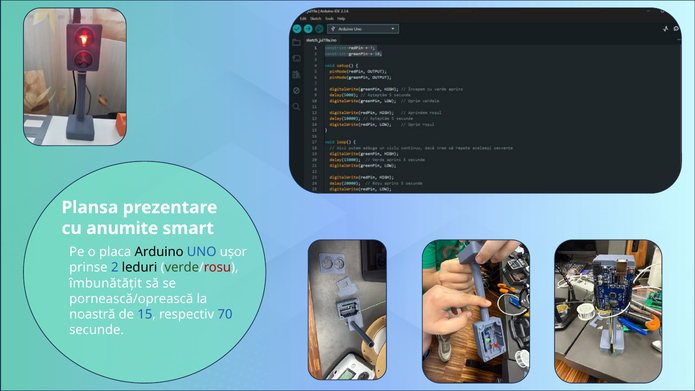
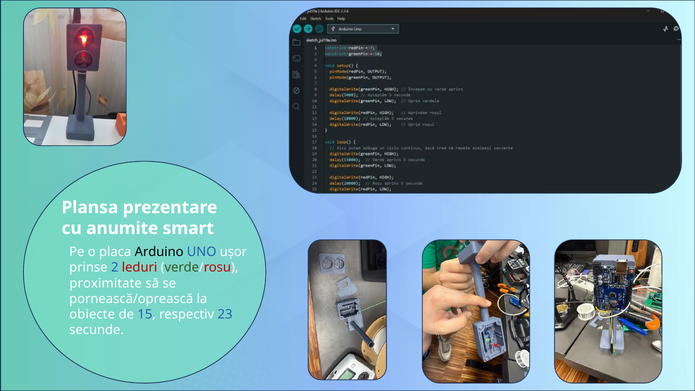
leduri colour: black -> red (140, 268)
îmbunătățit: îmbunătățit -> proximitate (106, 283)
noastră: noastră -> obiecte (92, 314)
70: 70 -> 23 (225, 314)
